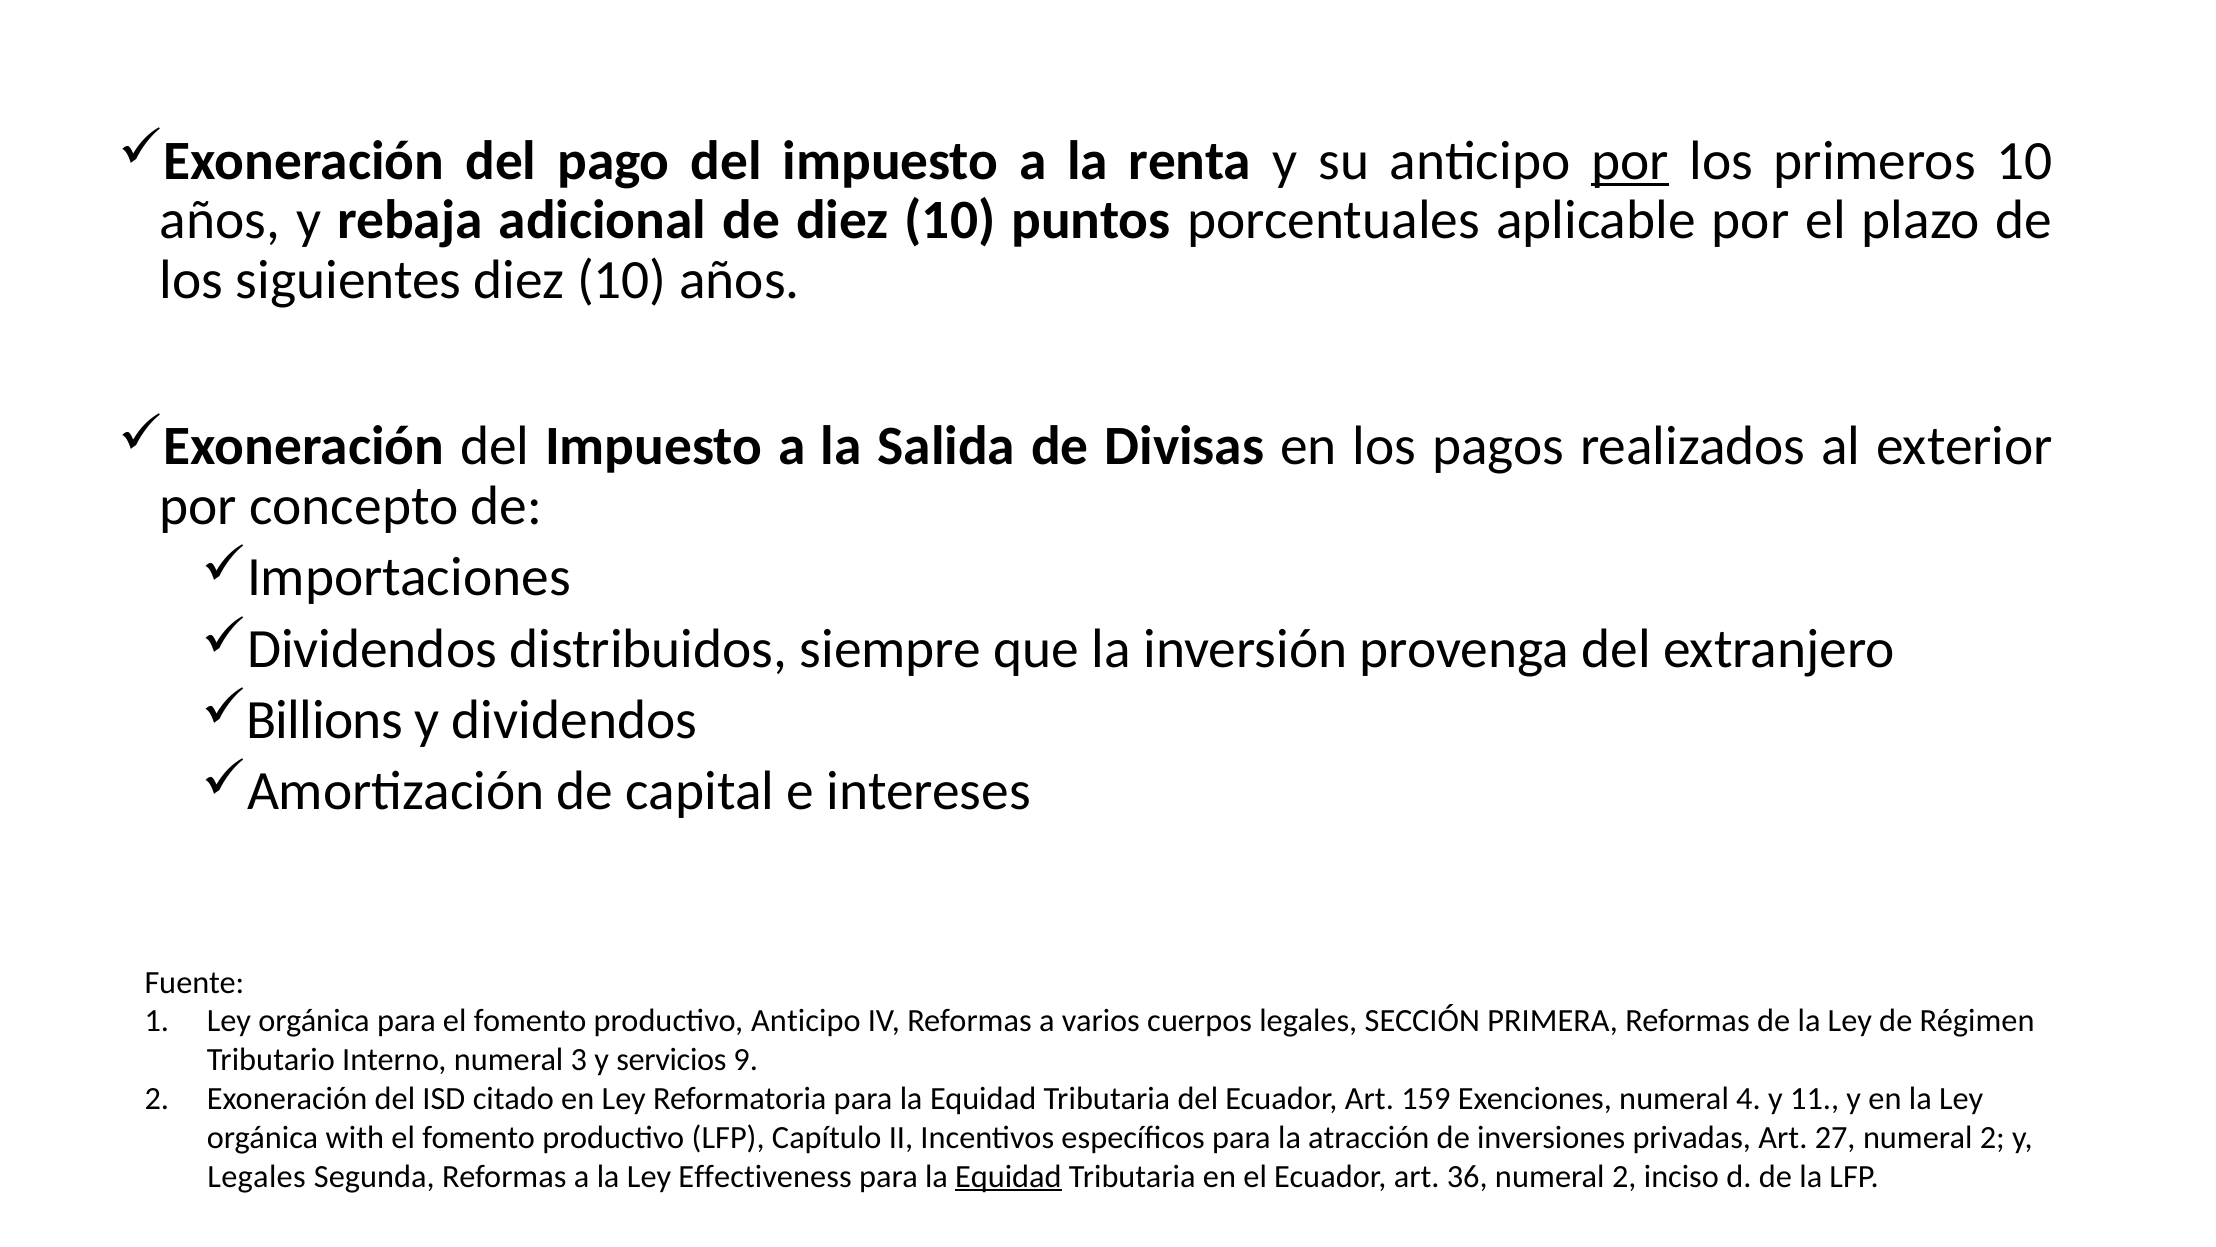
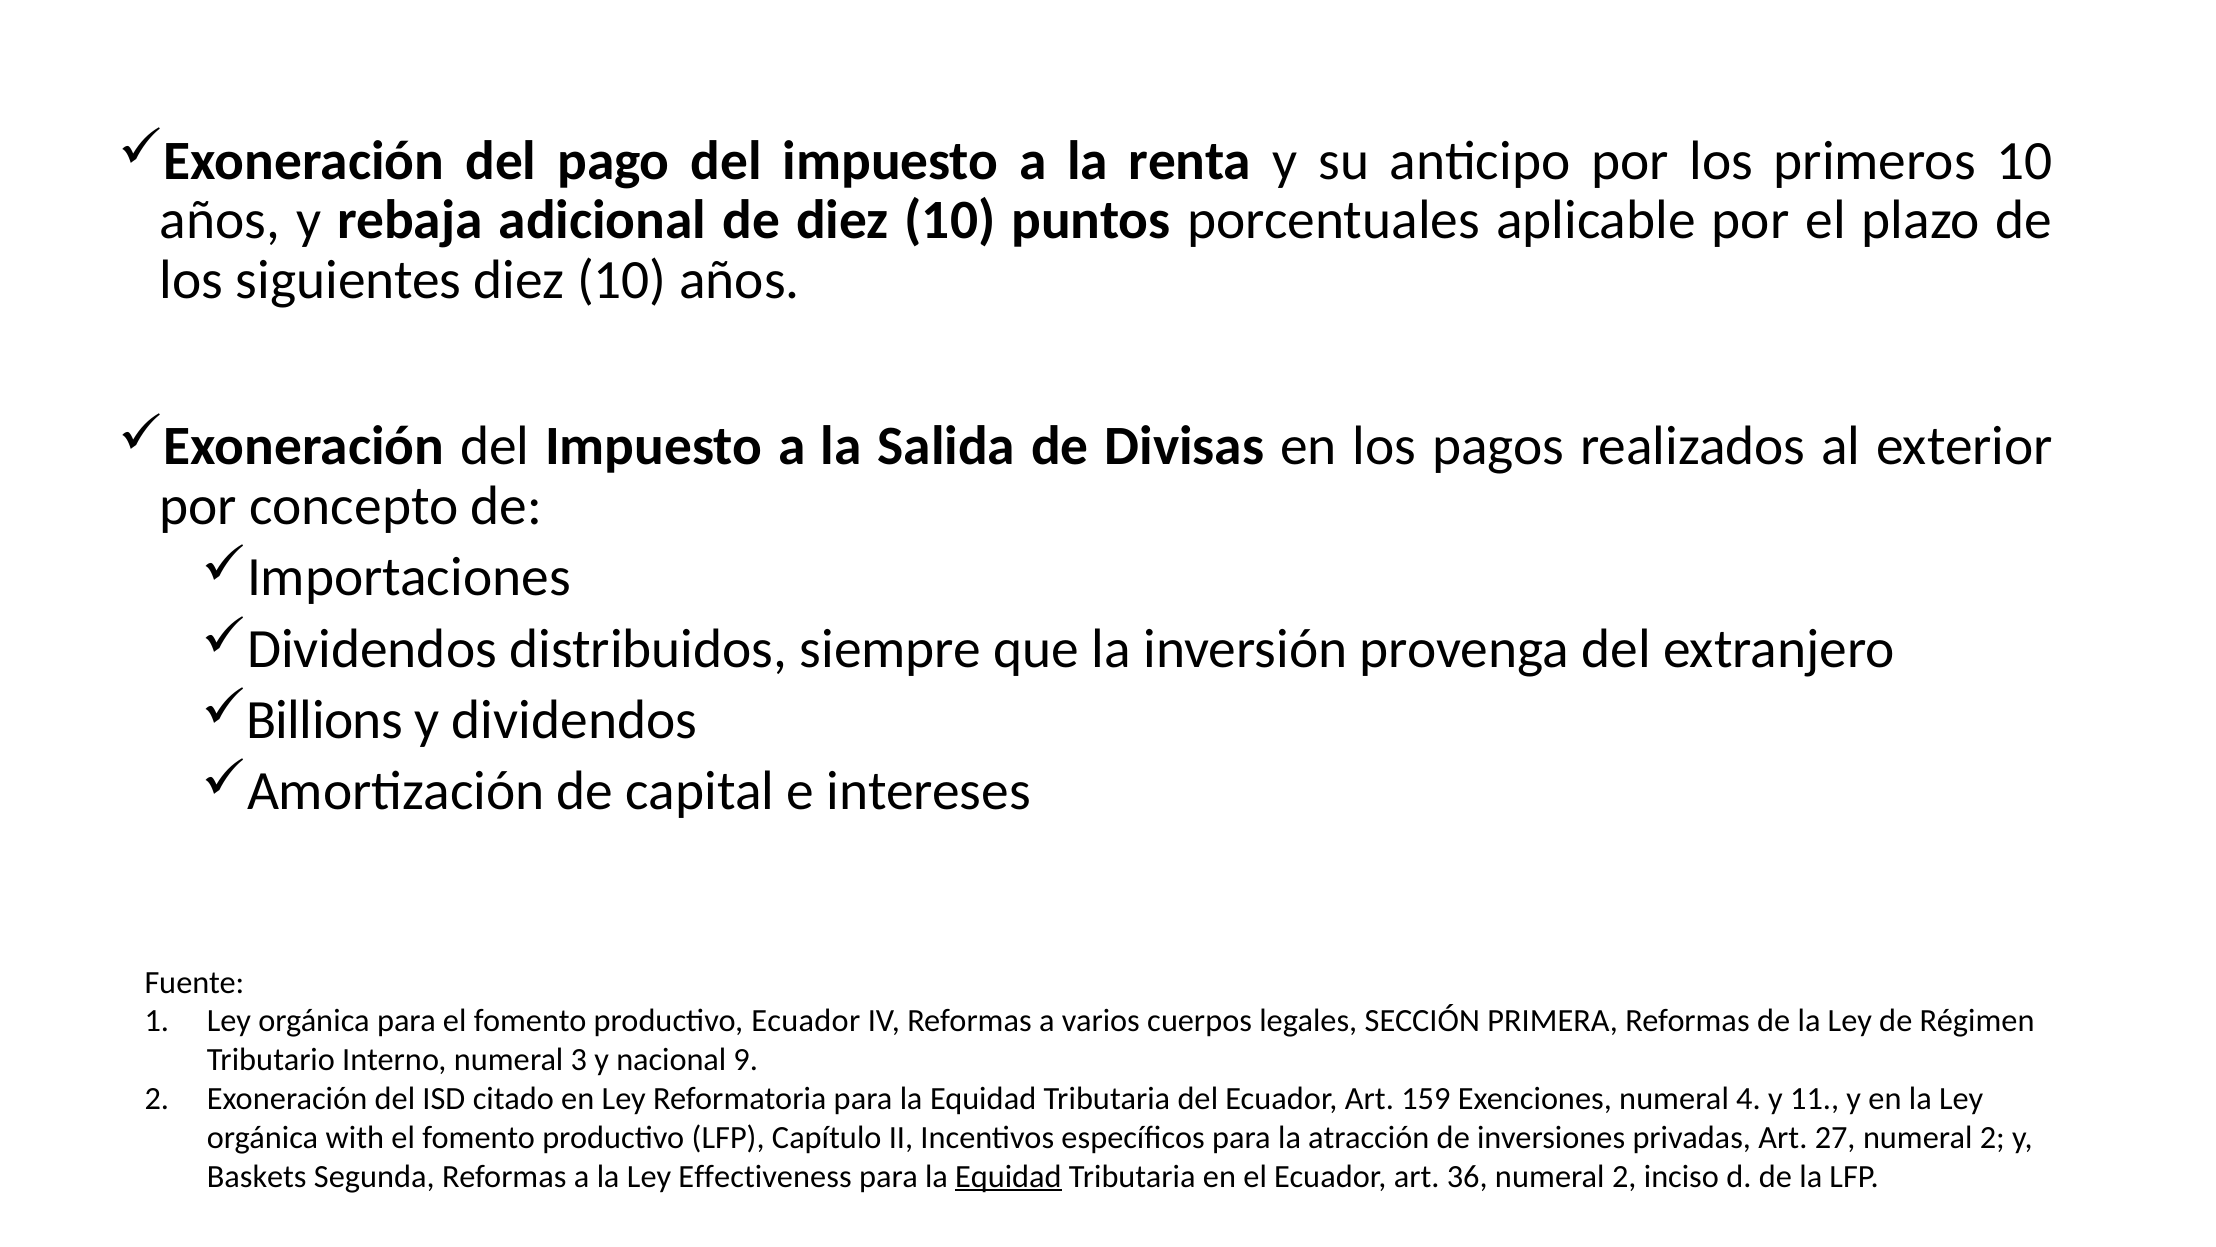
por underline: present -> none (1630, 161)
productivo Anticipo: Anticipo -> Ecuador (806, 1021)
servicios: servicios -> nacional (671, 1060)
Legales: Legales -> Baskets (257, 1176)
